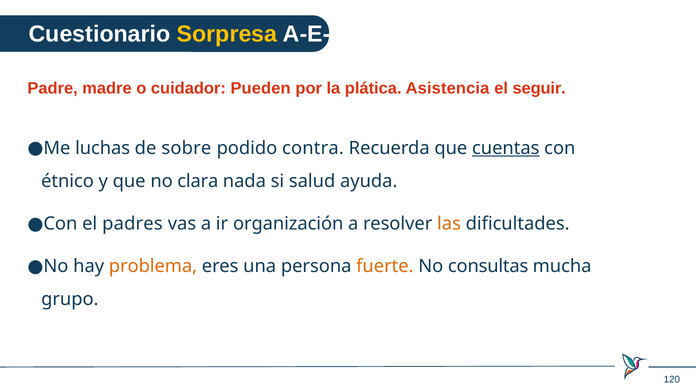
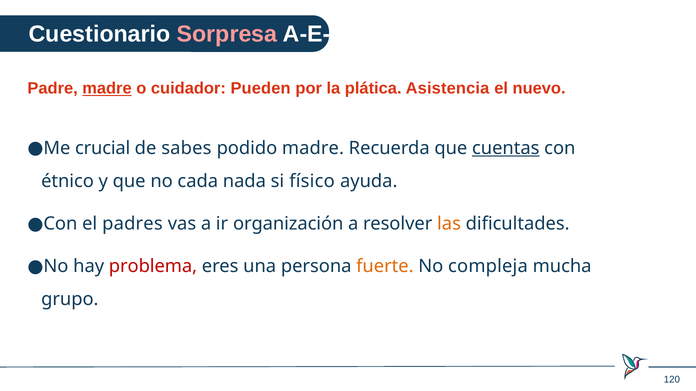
Sorpresa colour: yellow -> pink (227, 34)
madre underline: none -> present (107, 88)
seguir: seguir -> nuevo (539, 88)
luchas: luchas -> crucial (103, 148)
sobre: sobre -> sabes (186, 148)
podido contra: contra -> madre (313, 148)
clara: clara -> cada (198, 181)
salud: salud -> físico (312, 181)
problema colour: orange -> red (153, 267)
consultas: consultas -> compleja (488, 267)
